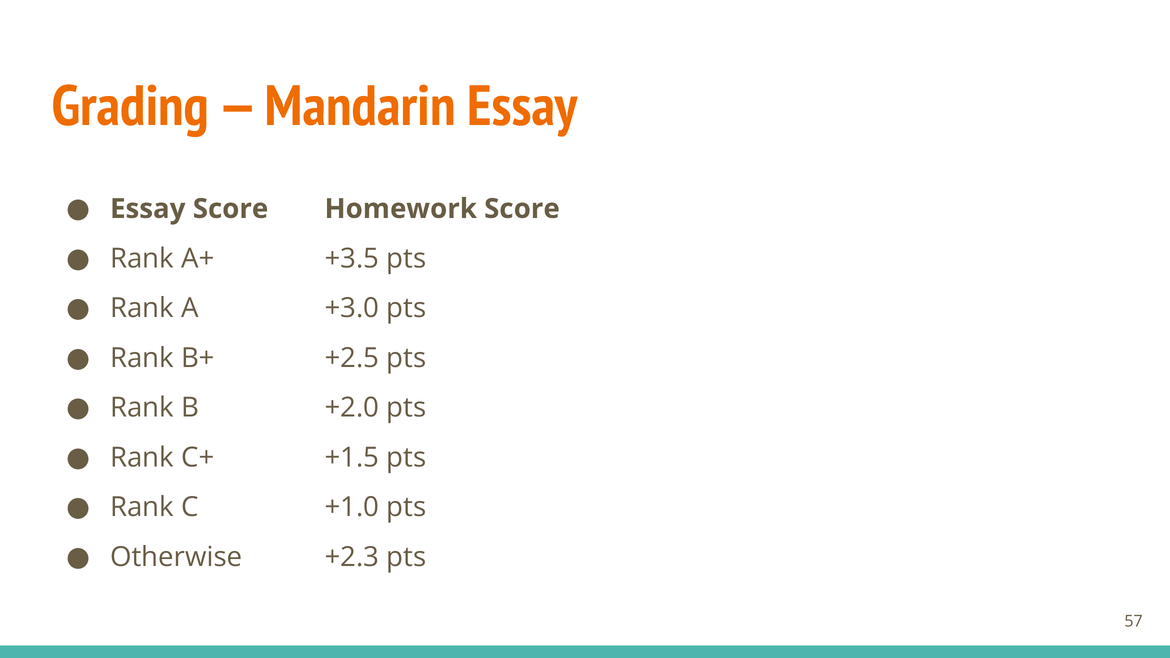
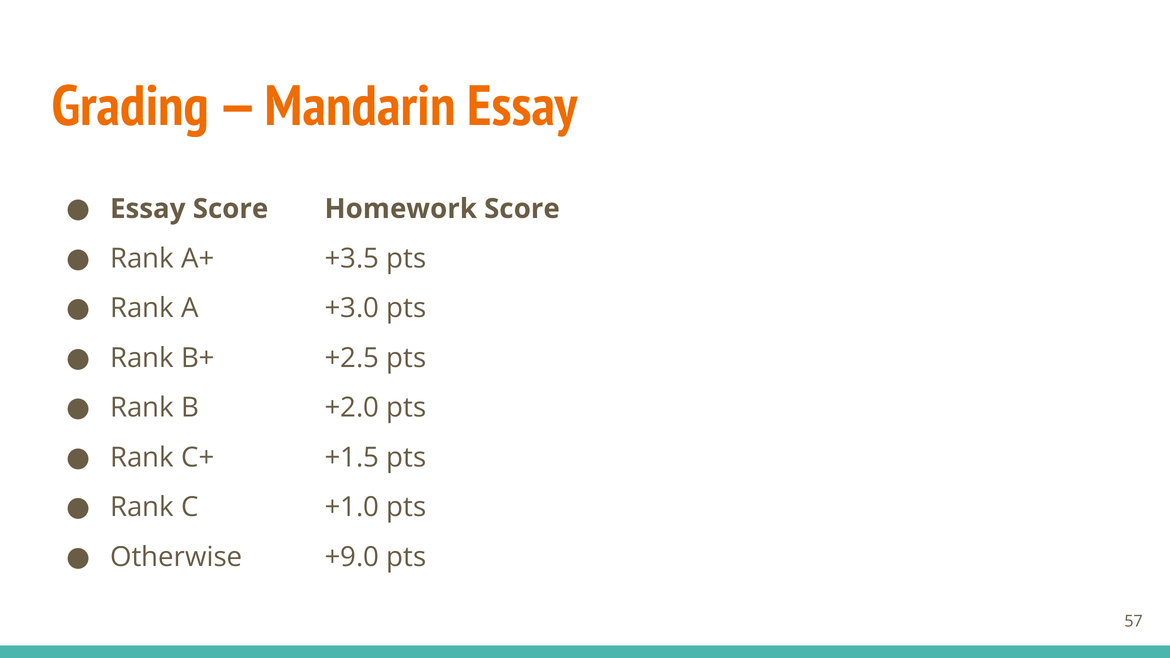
+2.3: +2.3 -> +9.0 (352, 557)
